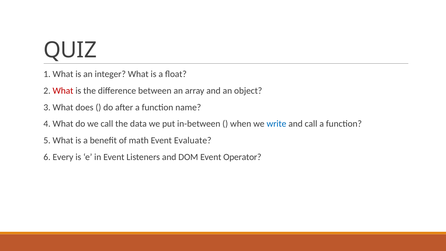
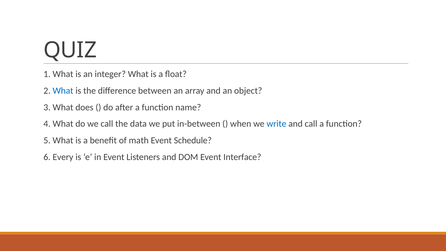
What colour: red -> blue (63, 91)
Evaluate: Evaluate -> Schedule (193, 140)
Operator: Operator -> Interface (242, 157)
